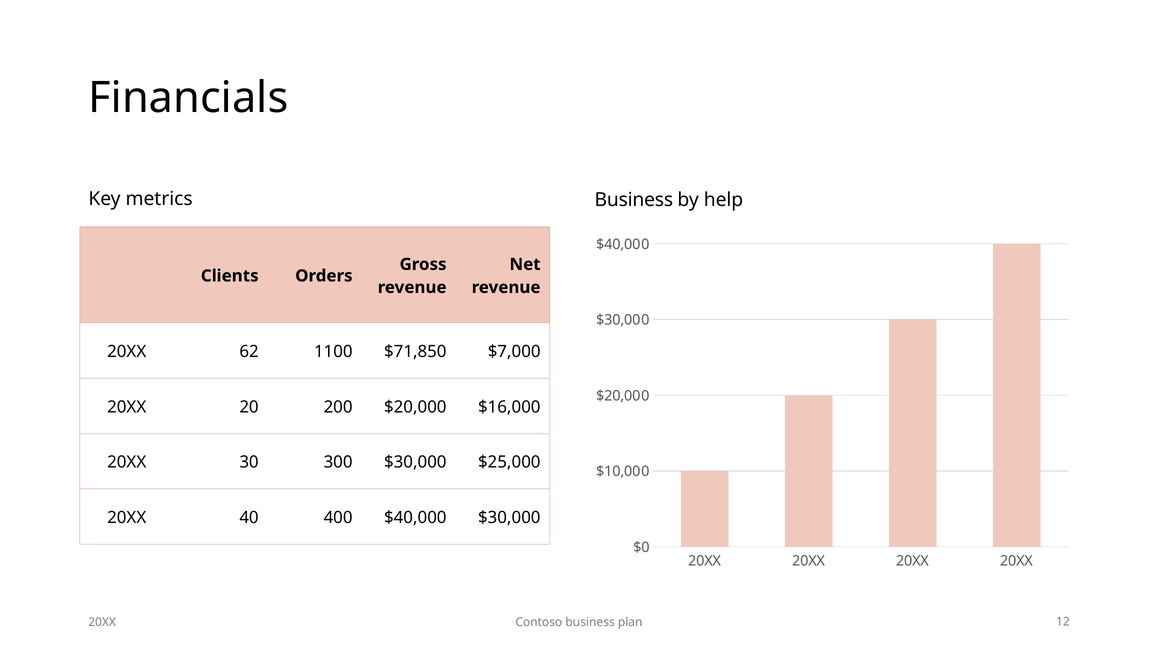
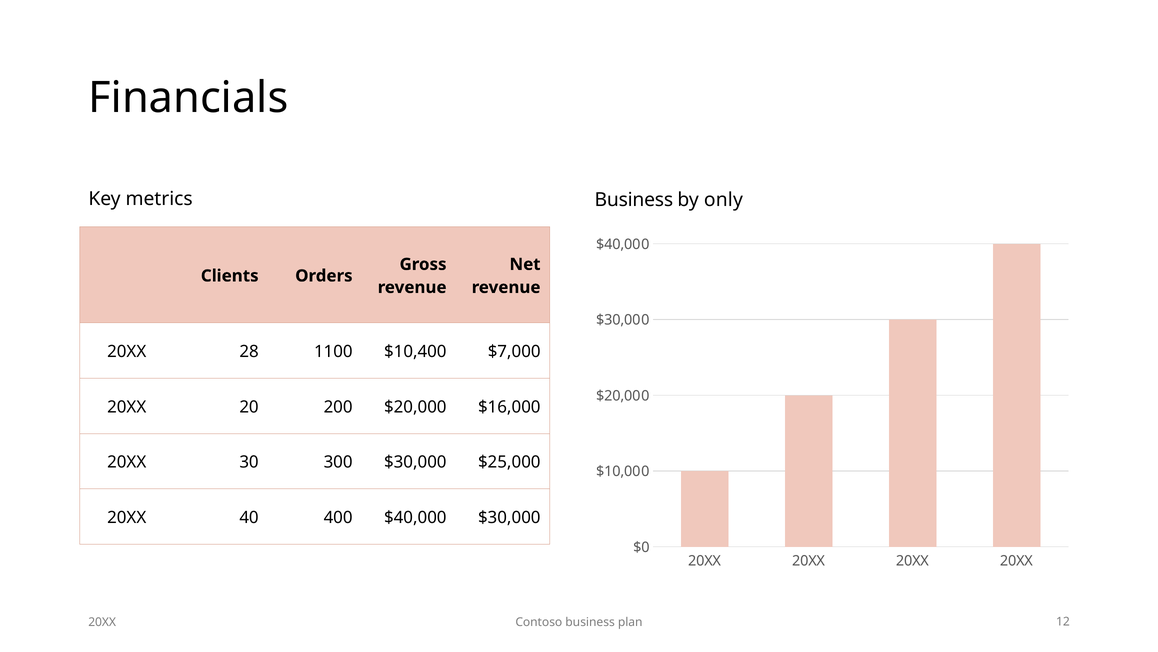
help: help -> only (723, 200)
62: 62 -> 28 (249, 351)
$71,850: $71,850 -> $10,400 (415, 351)
